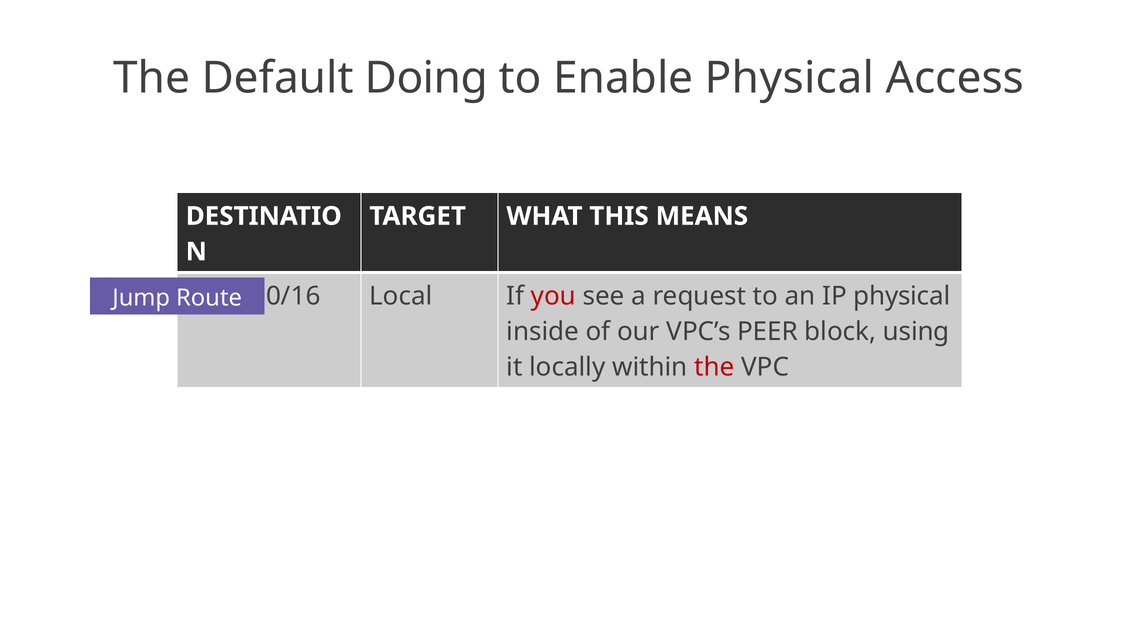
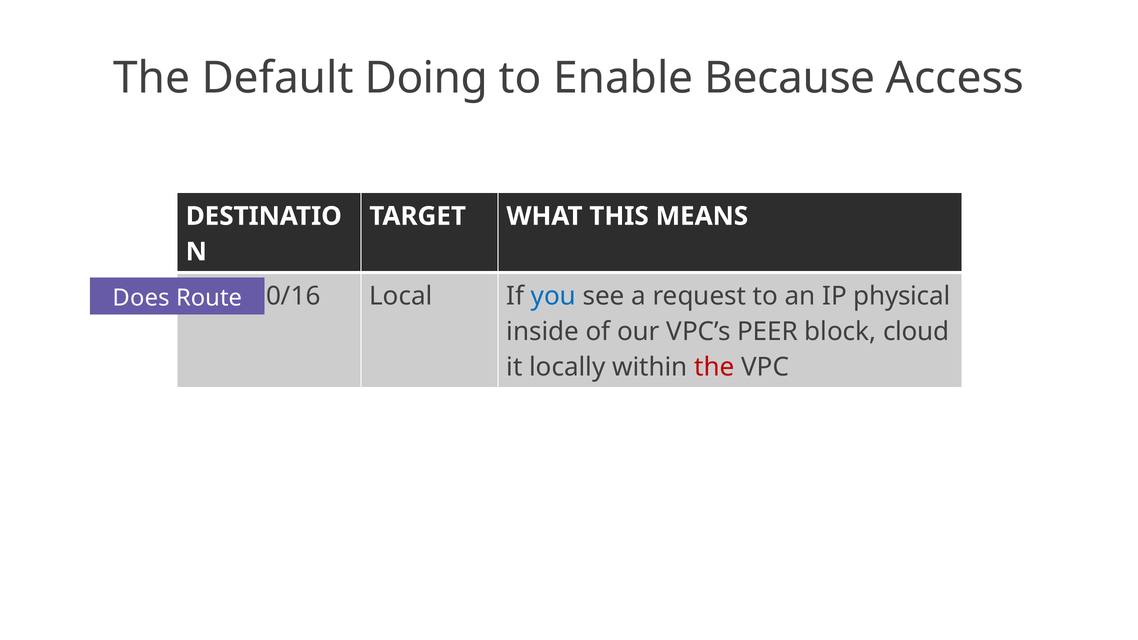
Enable Physical: Physical -> Because (790, 78)
you colour: red -> blue (553, 296)
Jump: Jump -> Does (141, 298)
using: using -> cloud (916, 332)
